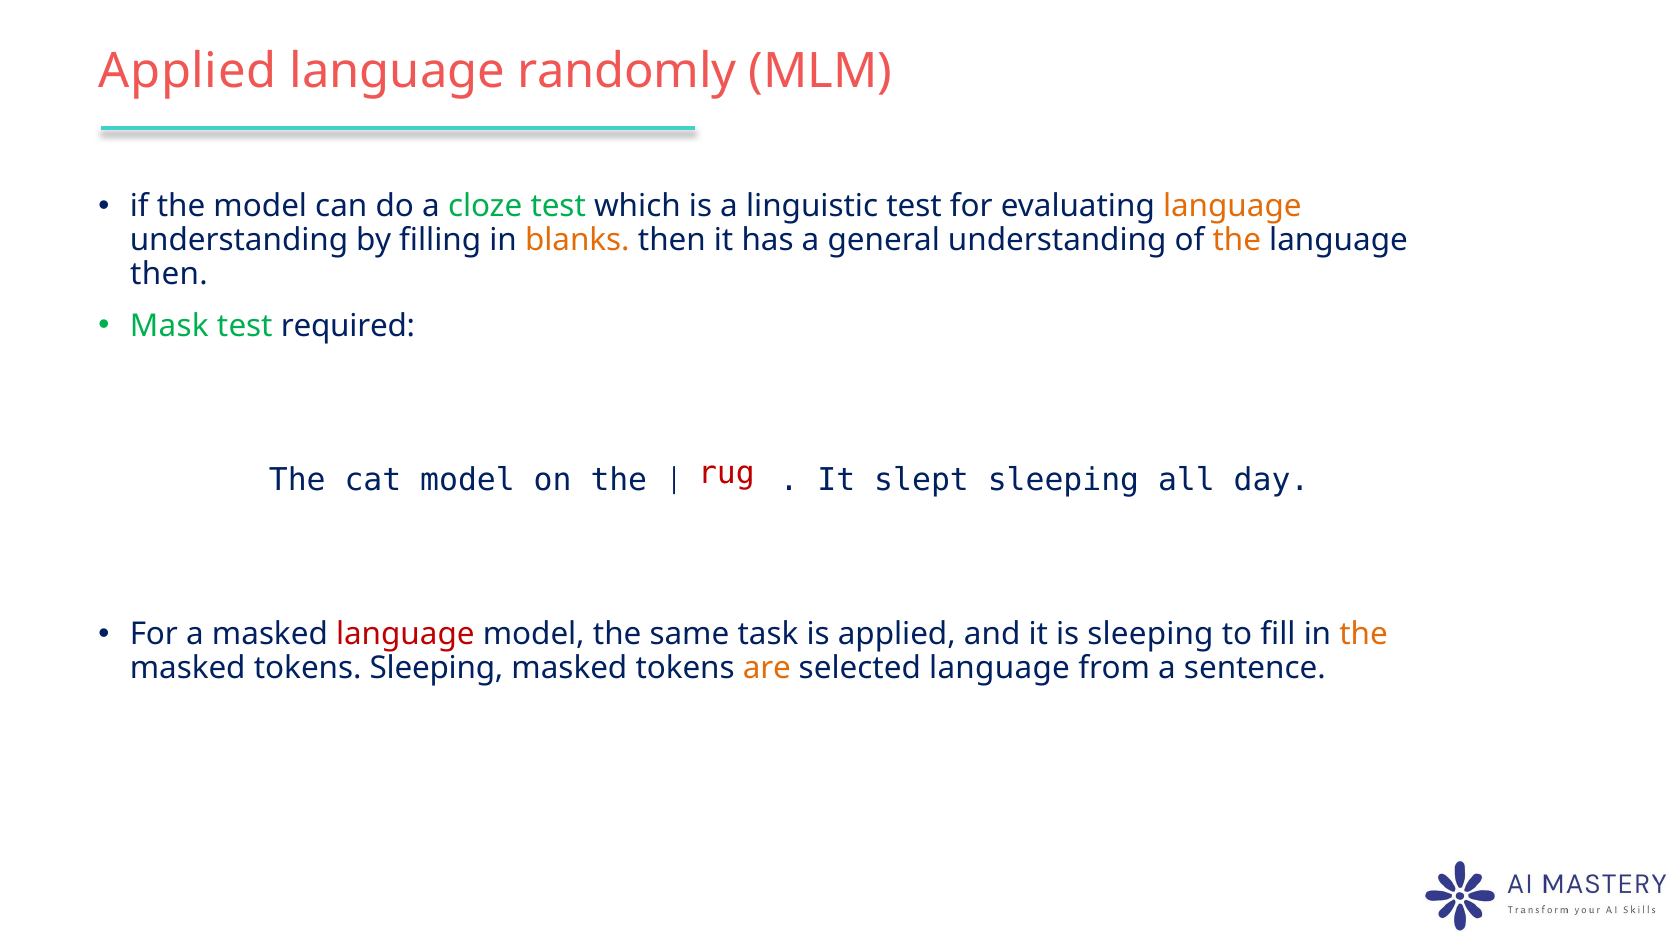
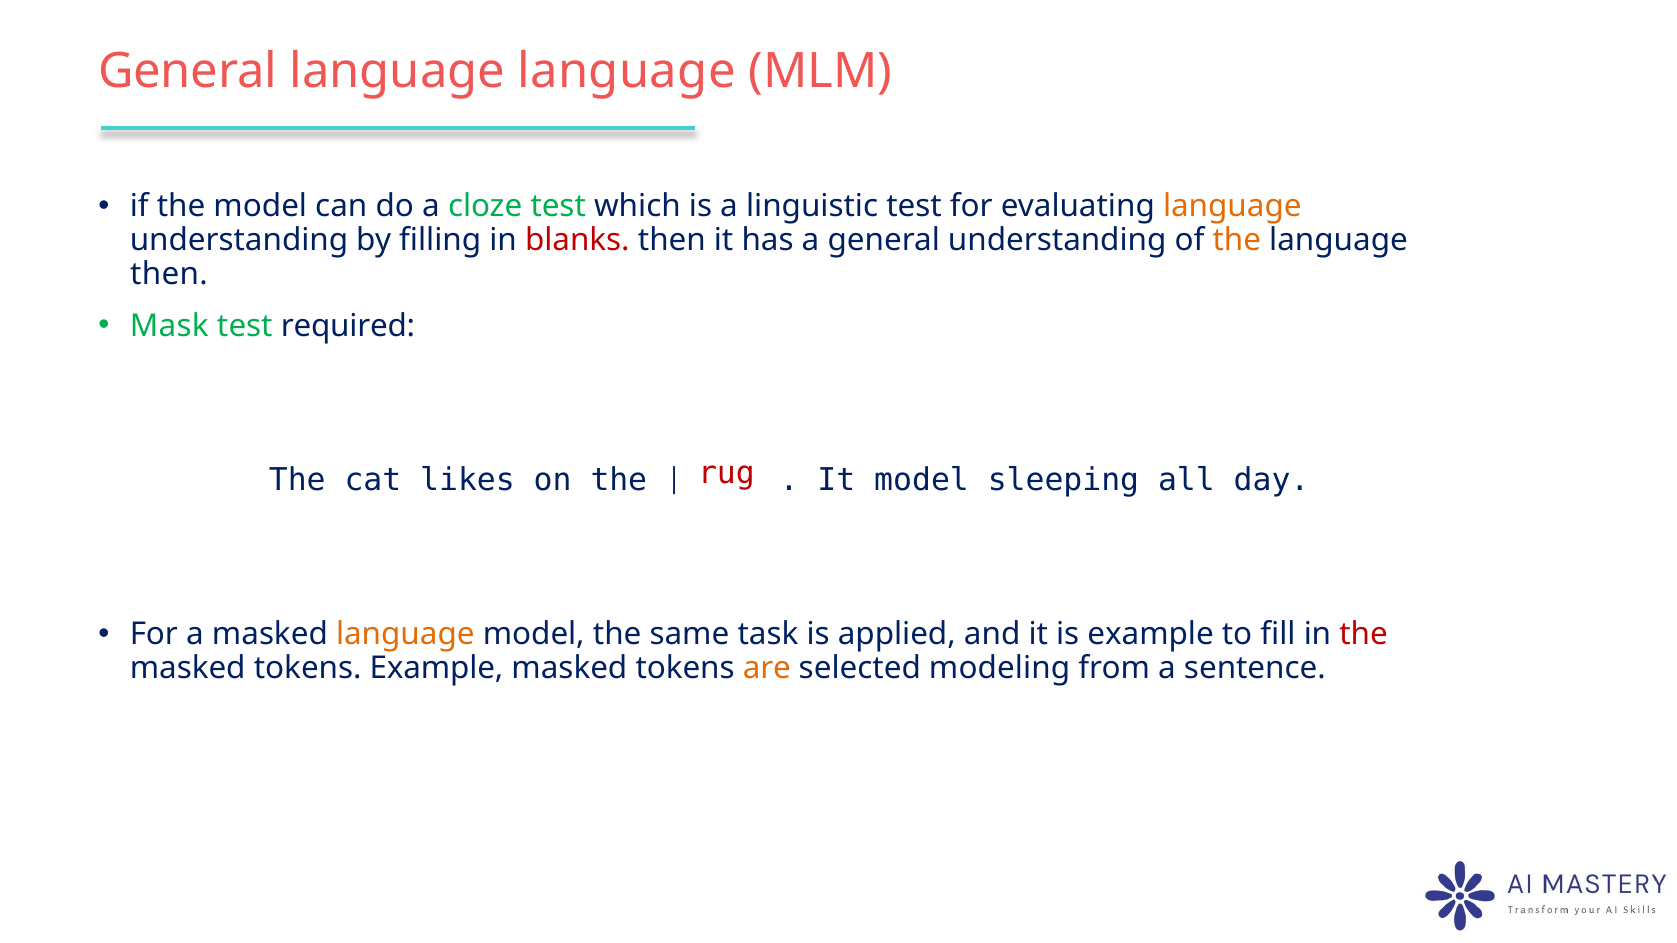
Applied: Applied -> General (188, 72)
language randomly: randomly -> language (627, 72)
blanks colour: orange -> red (577, 240)
cat model: model -> likes (467, 480)
It slept: slept -> model (922, 480)
language colour: red -> orange (405, 634)
is sleeping: sleeping -> example (1151, 634)
the colour: orange -> red (1364, 634)
tokens Sleeping: Sleeping -> Example (436, 668)
selected language: language -> modeling (1000, 668)
